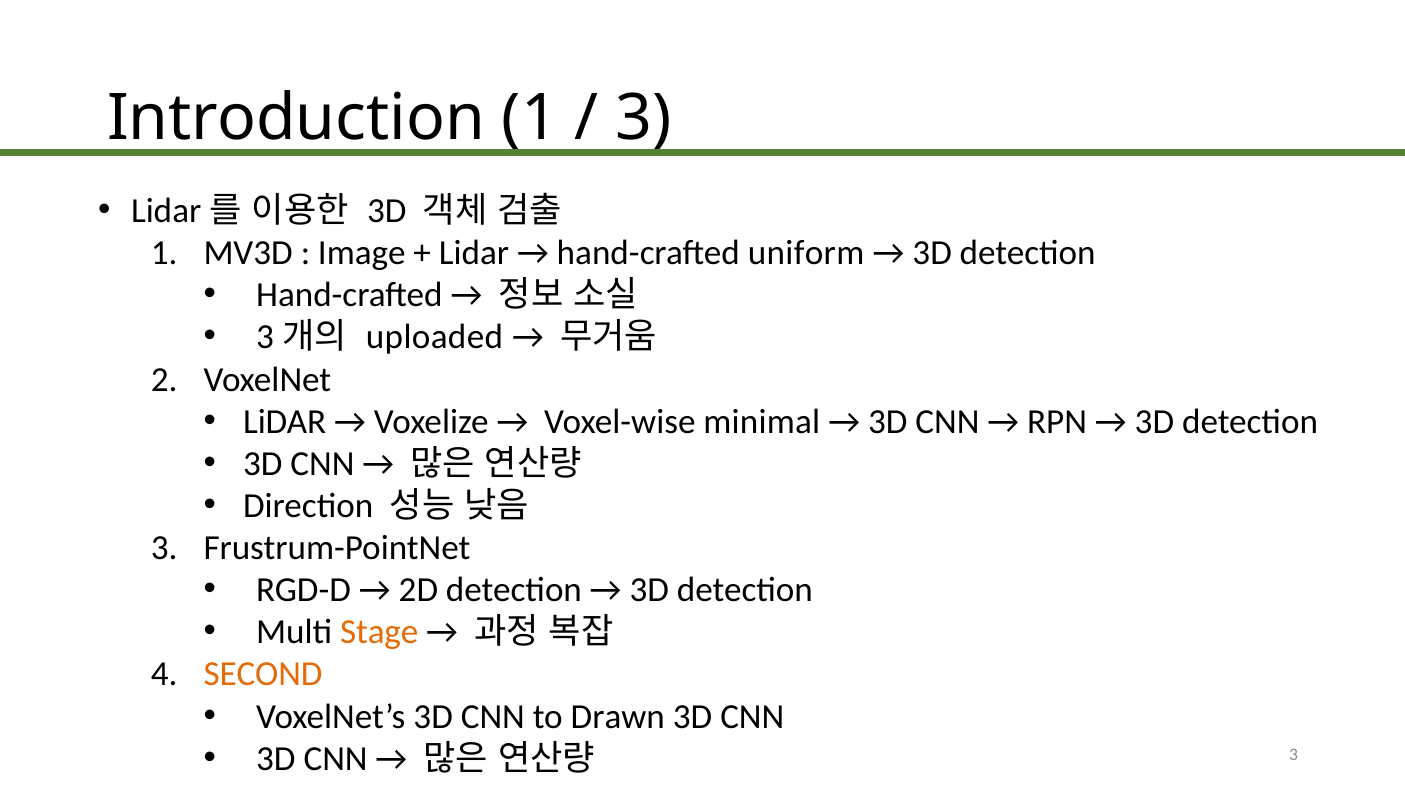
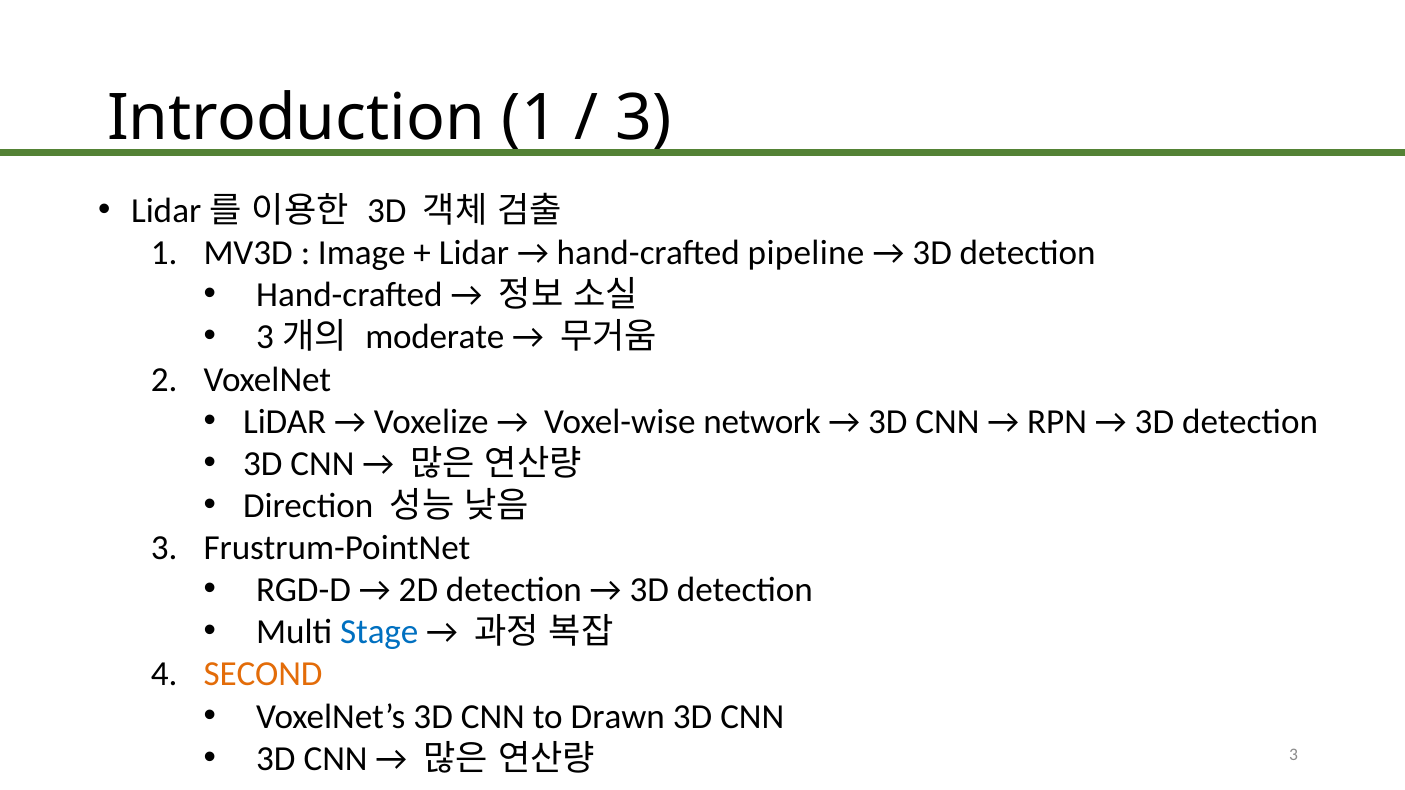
uniform: uniform -> pipeline (806, 253)
uploaded: uploaded -> moderate (435, 337)
minimal: minimal -> network (762, 422)
Stage colour: orange -> blue (379, 633)
